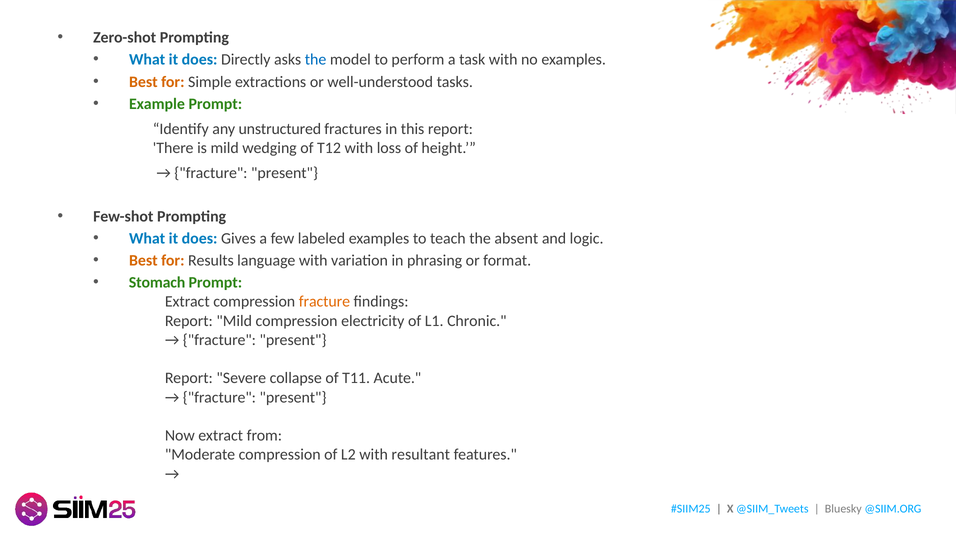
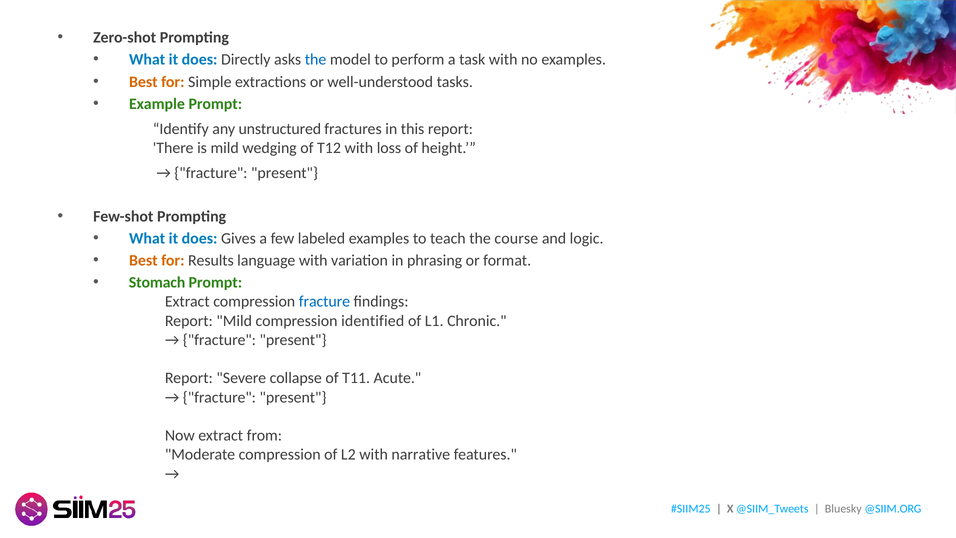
absent: absent -> course (516, 238)
fracture colour: orange -> blue (324, 302)
electricity: electricity -> identified (373, 321)
resultant: resultant -> narrative (421, 454)
